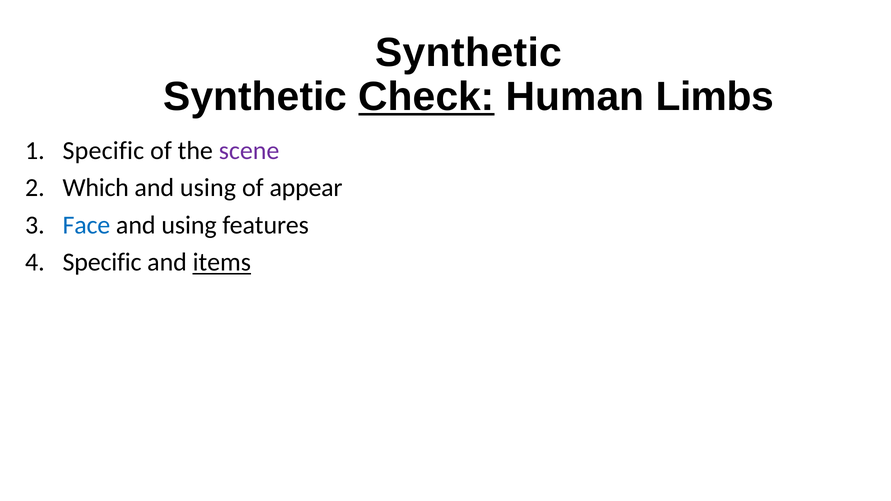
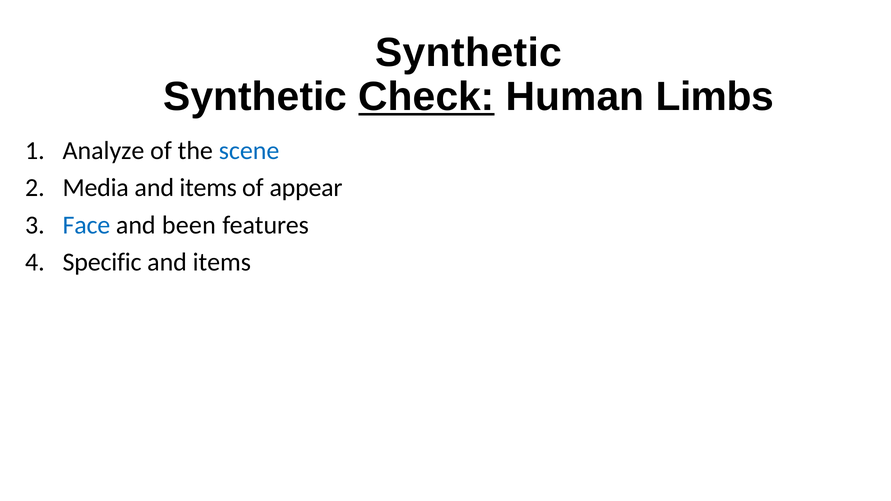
Specific: Specific -> Analyze (103, 151)
scene colour: purple -> blue (249, 151)
Which: Which -> Media (96, 188)
using: using -> items (208, 188)
using: using -> been (189, 225)
items underline: present -> none (222, 263)
